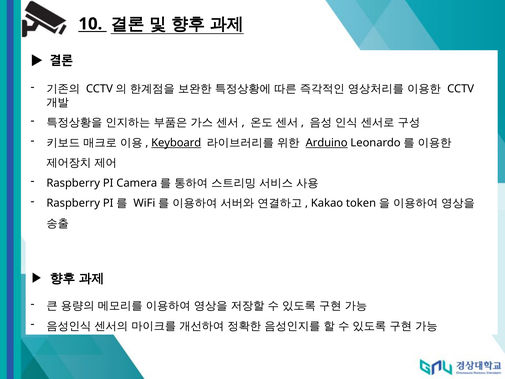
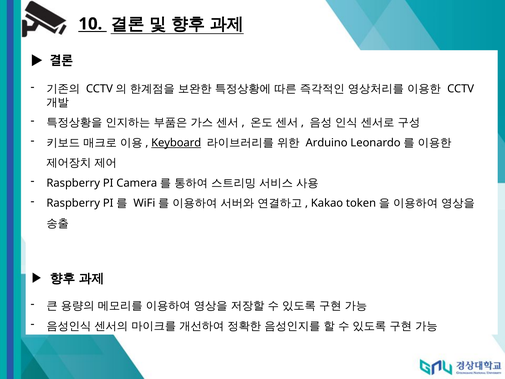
Arduino underline: present -> none (327, 143)
